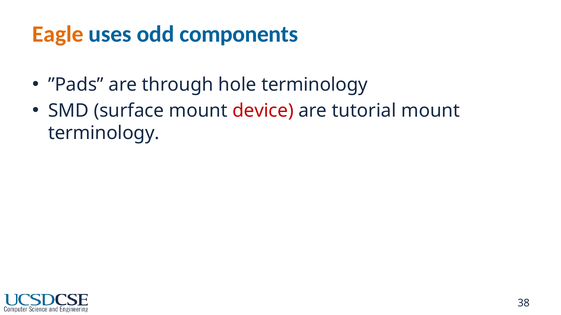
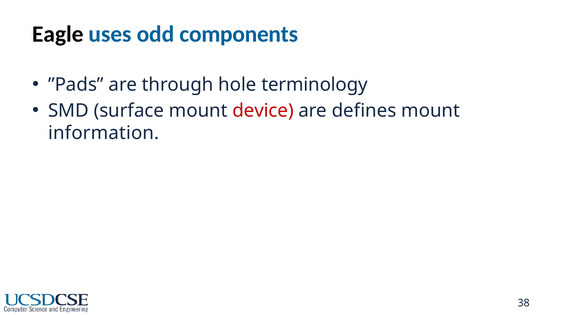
Eagle colour: orange -> black (58, 34)
tutorial: tutorial -> defines (364, 111)
terminology: terminology -> information (104, 133)
